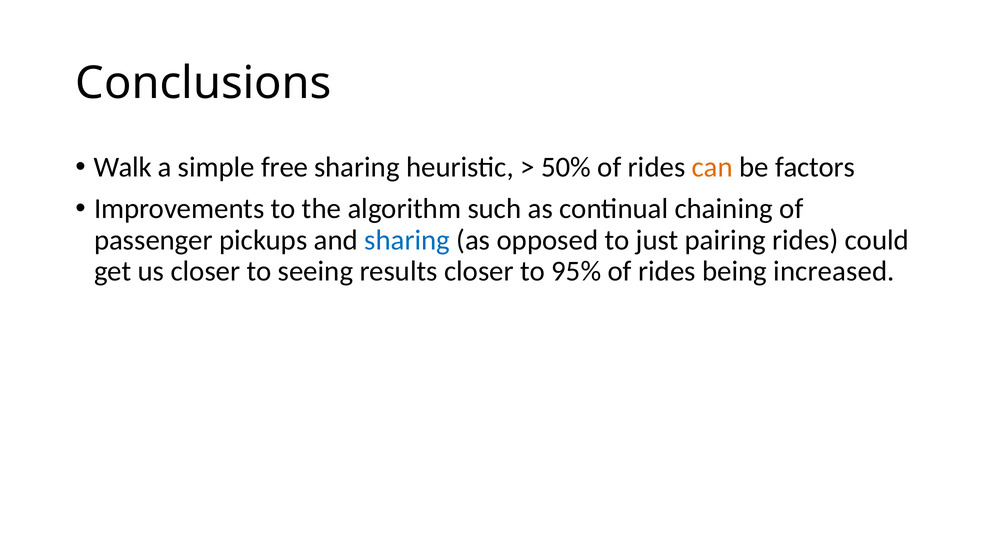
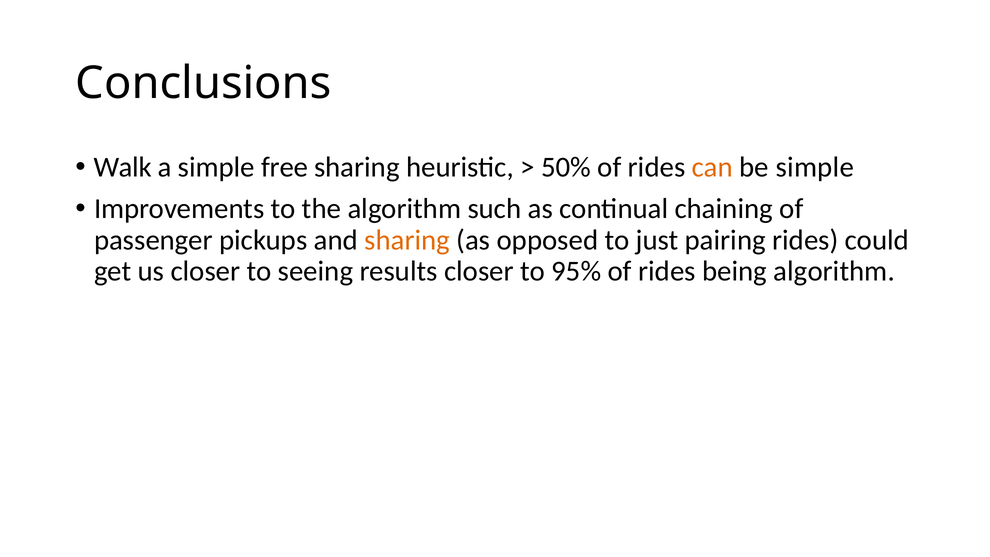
be factors: factors -> simple (815, 167)
sharing colour: blue -> orange (407, 240)
being increased: increased -> algorithm (834, 271)
